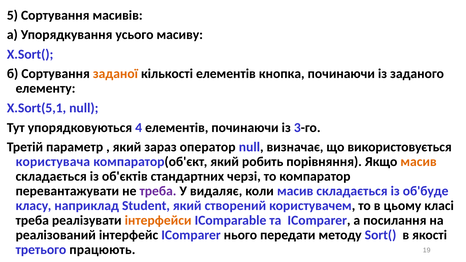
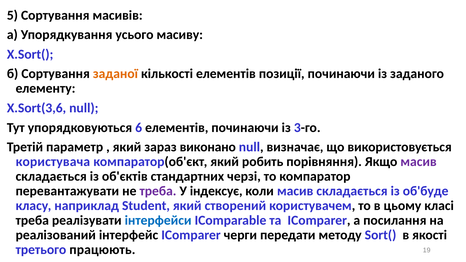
кнопка: кнопка -> позиції (282, 74)
X.Sort(5,1: X.Sort(5,1 -> X.Sort(3,6 (36, 108)
4: 4 -> 6 (139, 128)
оператор: оператор -> виконано (208, 147)
масив colour: orange -> purple (419, 162)
видаляє: видаляє -> індексує (216, 191)
інтерфейси colour: orange -> blue (158, 221)
нього: нього -> черги (240, 235)
